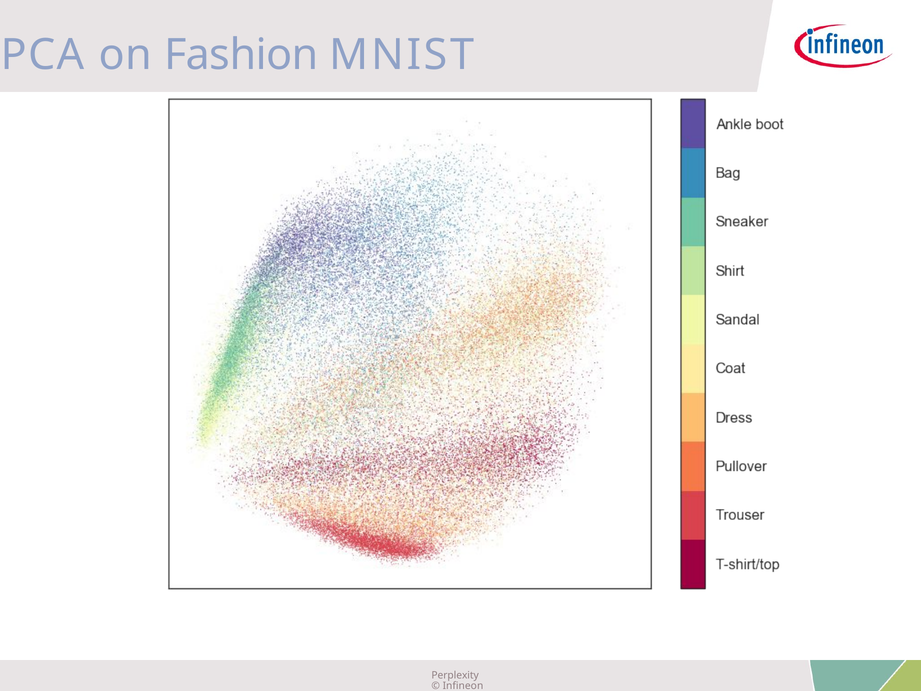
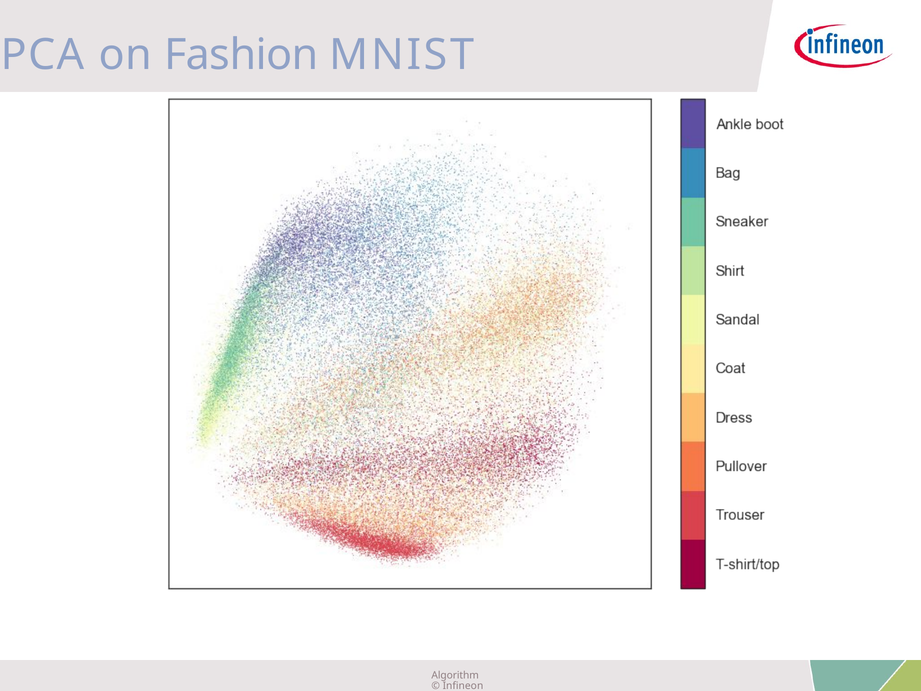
Perplexity: Perplexity -> Algorithm (455, 675)
